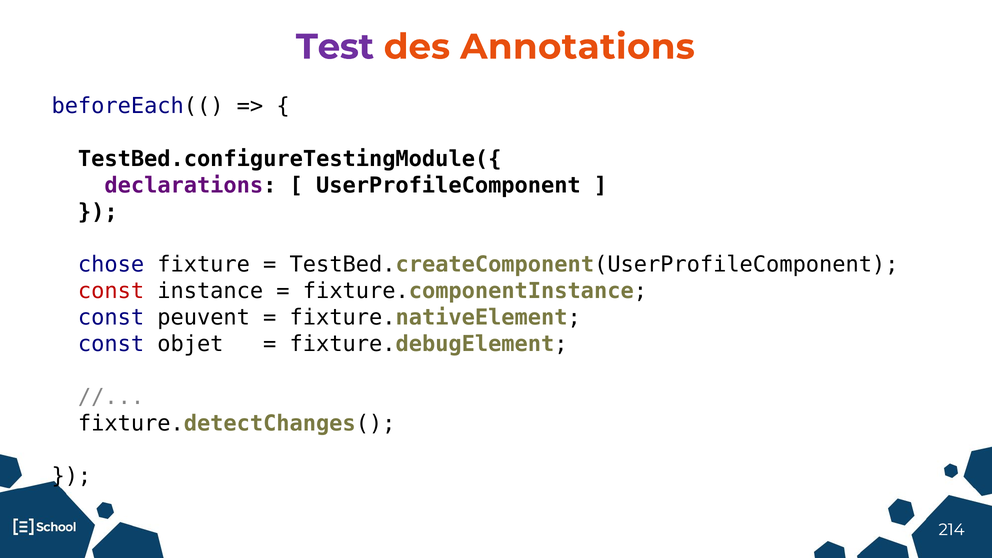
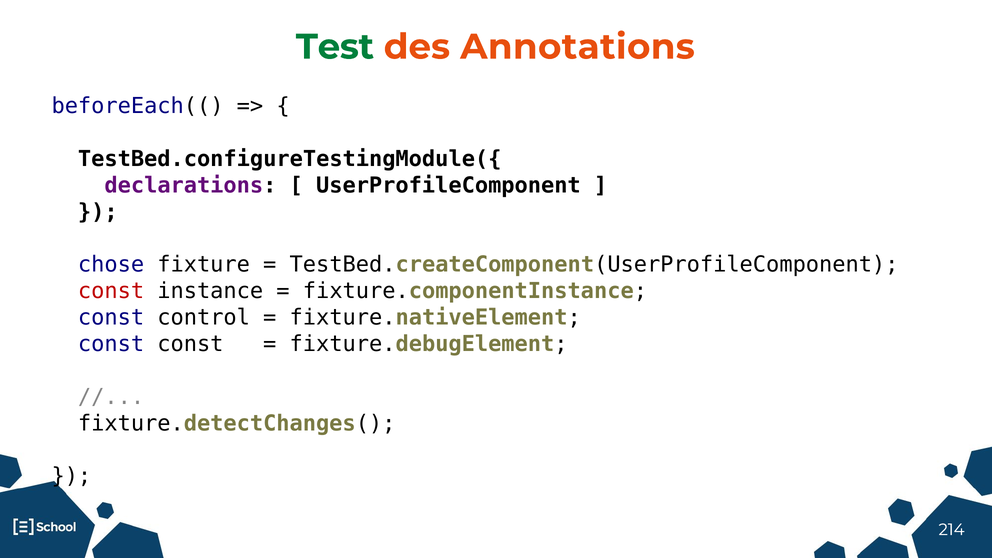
Test colour: purple -> green (335, 47)
peuvent: peuvent -> control (204, 318)
const objet: objet -> const (190, 344)
